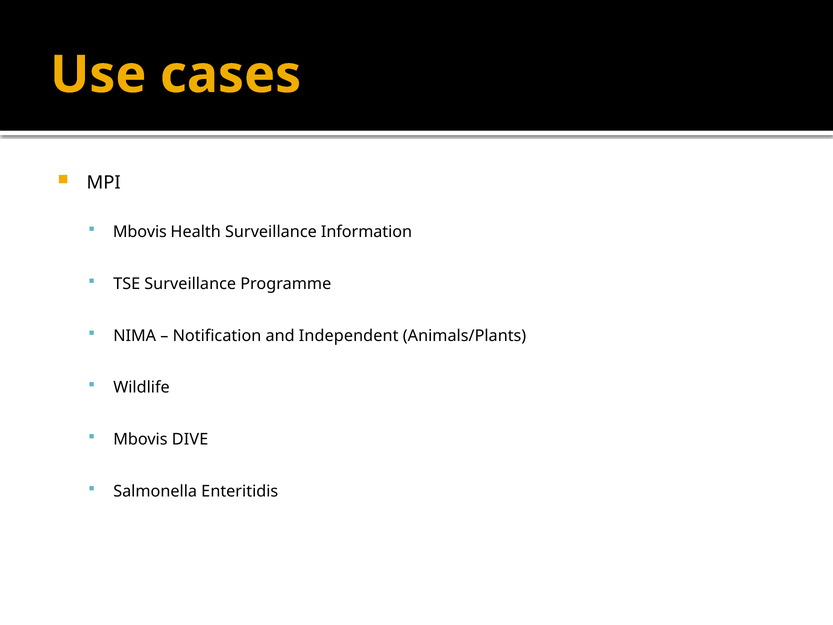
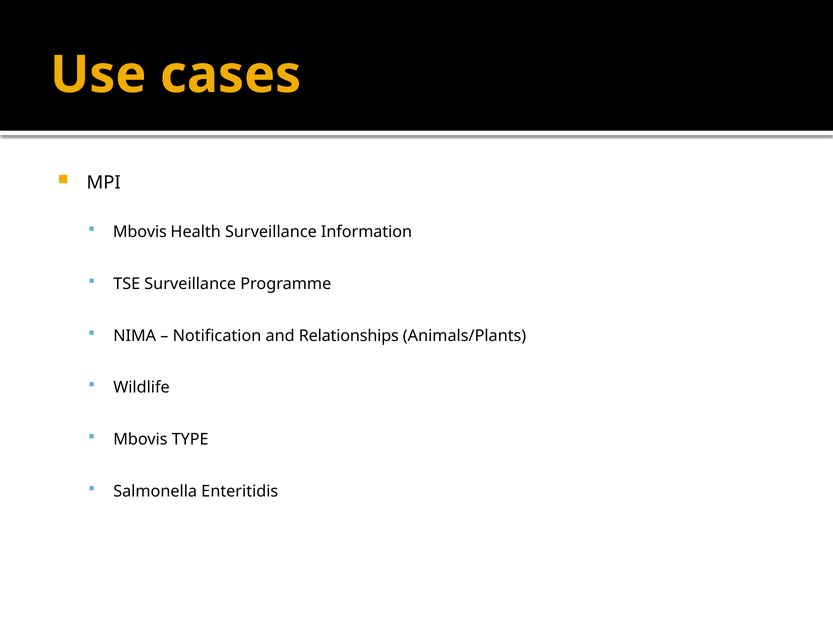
Independent: Independent -> Relationships (349, 336)
DIVE: DIVE -> TYPE (190, 439)
